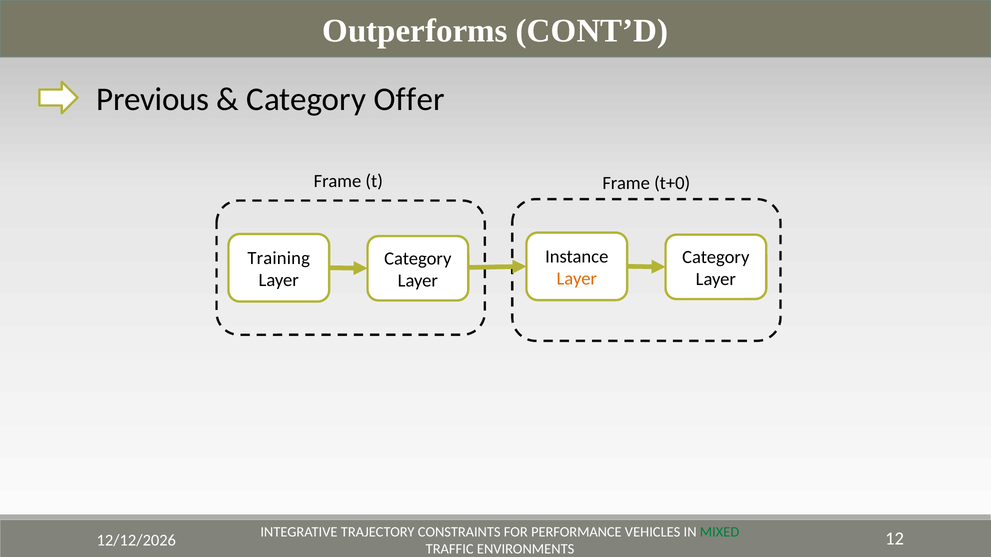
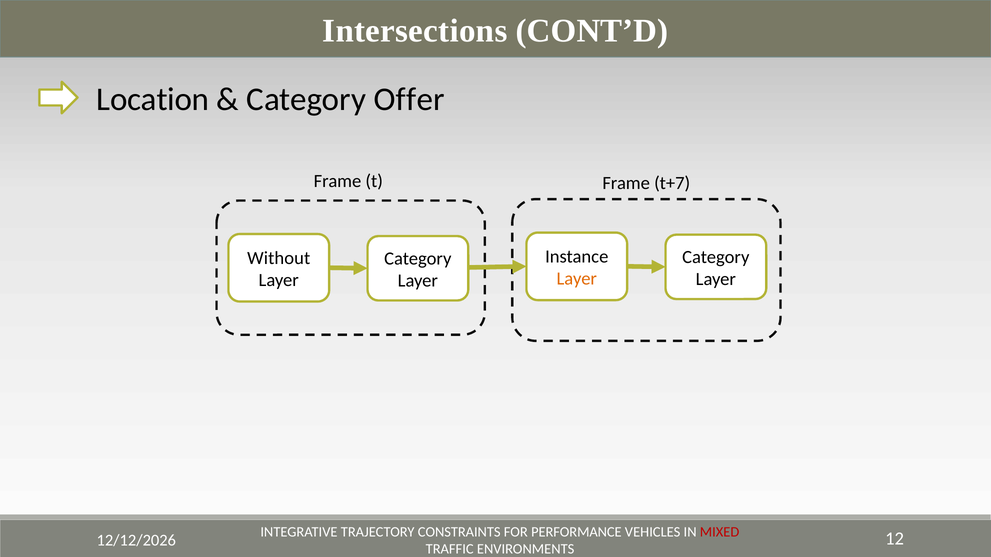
Outperforms: Outperforms -> Intersections (415, 31)
Previous: Previous -> Location (153, 100)
t+0: t+0 -> t+7 (672, 183)
Training: Training -> Without (279, 258)
MIXED colour: green -> red (720, 532)
